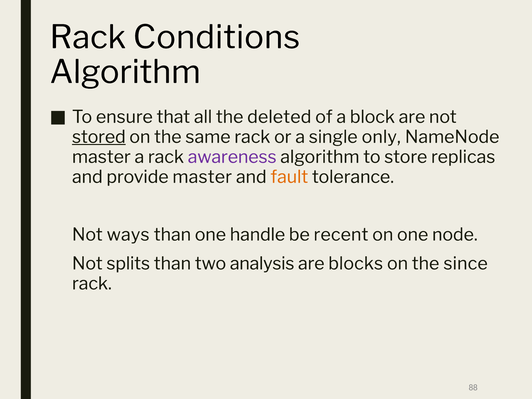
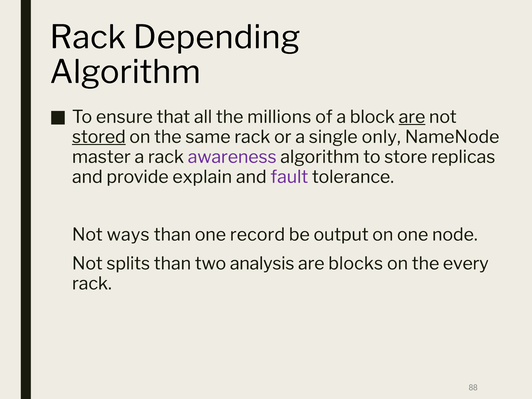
Conditions: Conditions -> Depending (217, 37)
deleted: deleted -> millions (279, 117)
are underline: none -> present (412, 117)
provide master: master -> explain (202, 177)
fault colour: orange -> purple (289, 177)
handle: handle -> record (257, 235)
recent: recent -> output (341, 235)
since: since -> every (466, 264)
